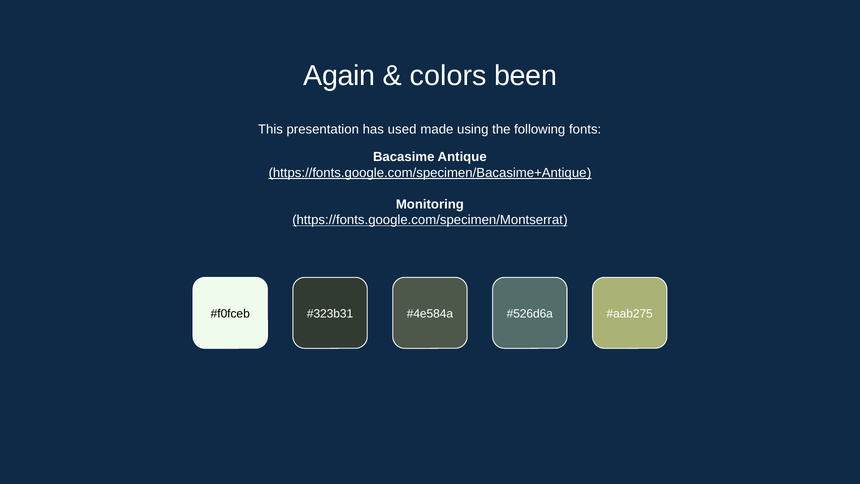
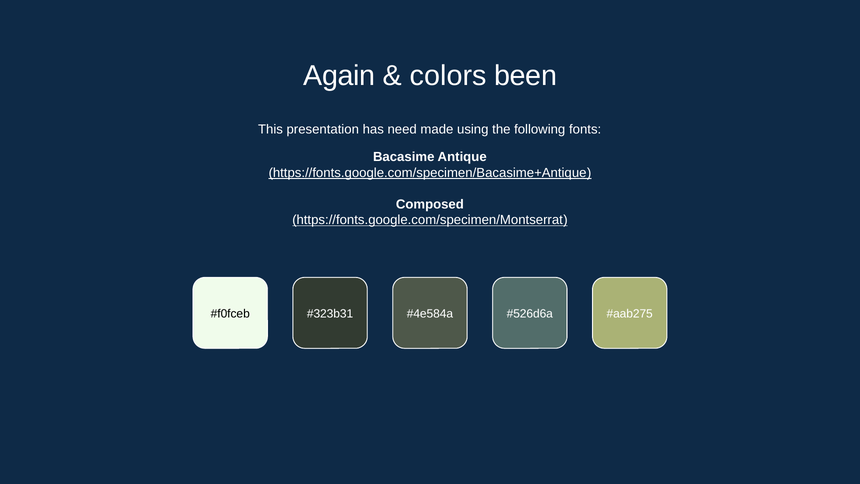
used: used -> need (402, 129)
Monitoring: Monitoring -> Composed (430, 204)
